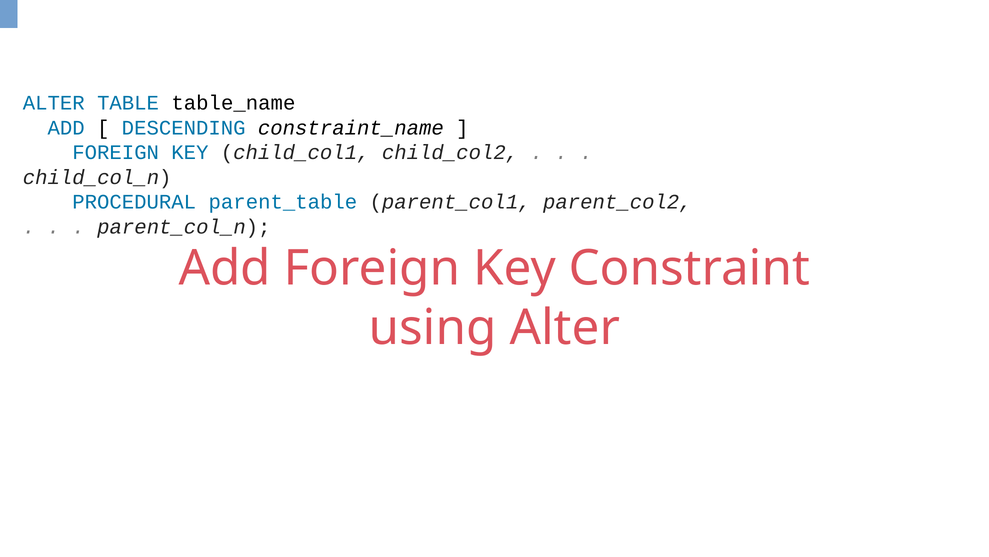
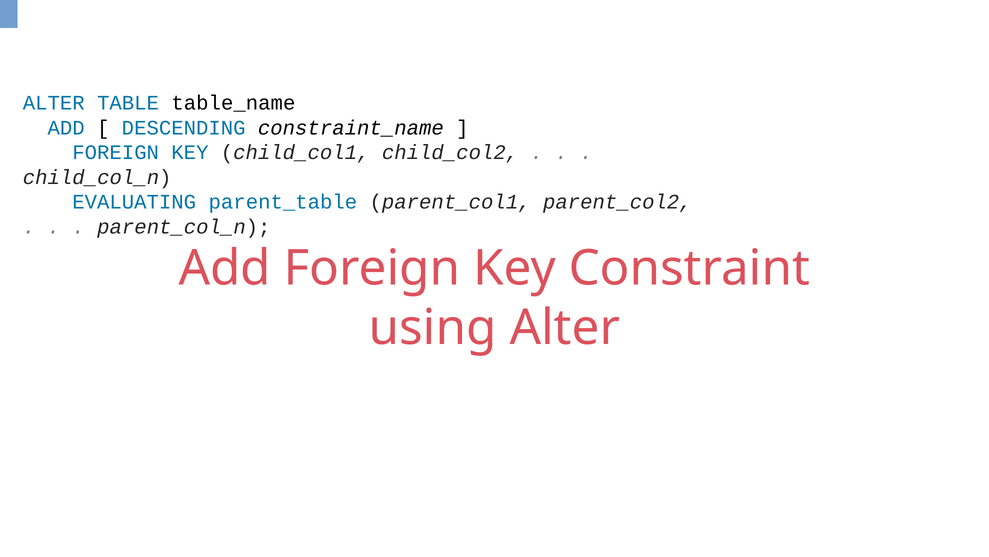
PROCEDURAL: PROCEDURAL -> EVALUATING (134, 202)
